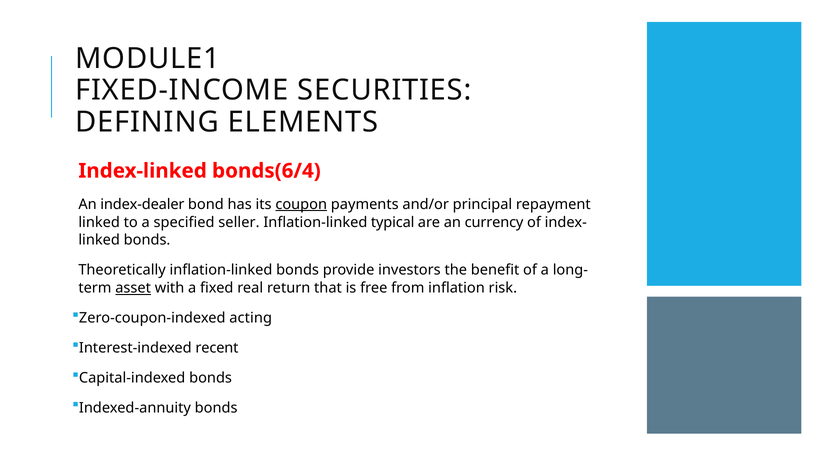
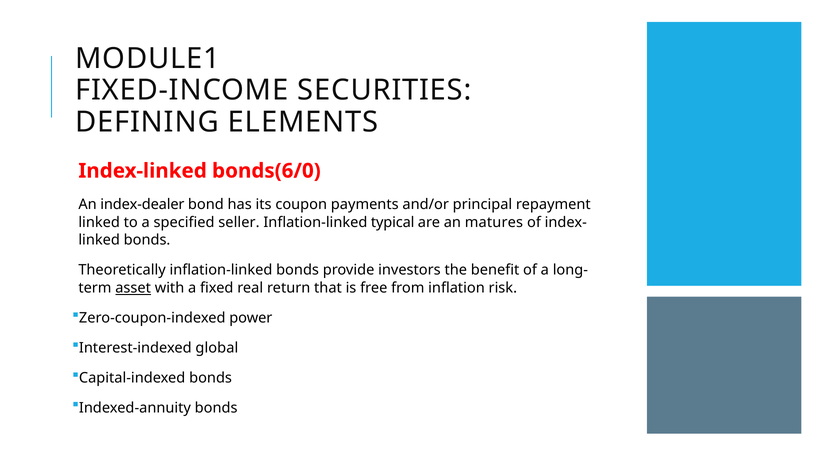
bonds(6/4: bonds(6/4 -> bonds(6/0 (266, 171)
coupon underline: present -> none (301, 204)
currency: currency -> matures (494, 222)
acting: acting -> power (251, 318)
recent: recent -> global (217, 348)
